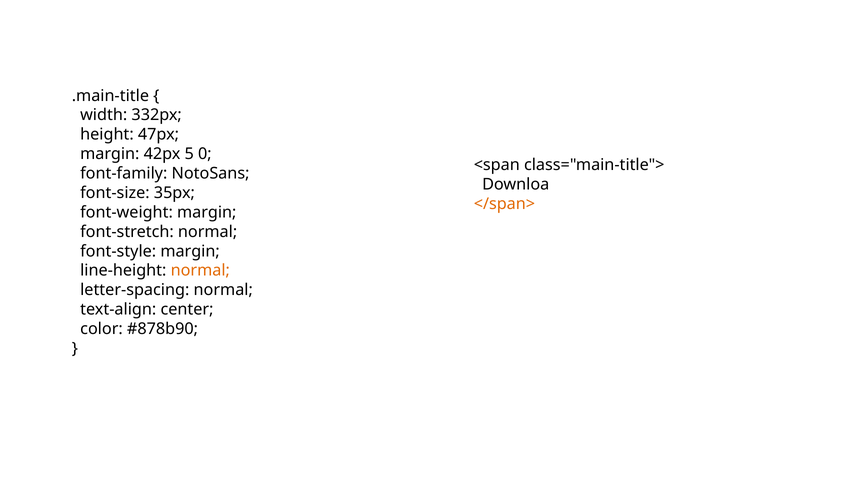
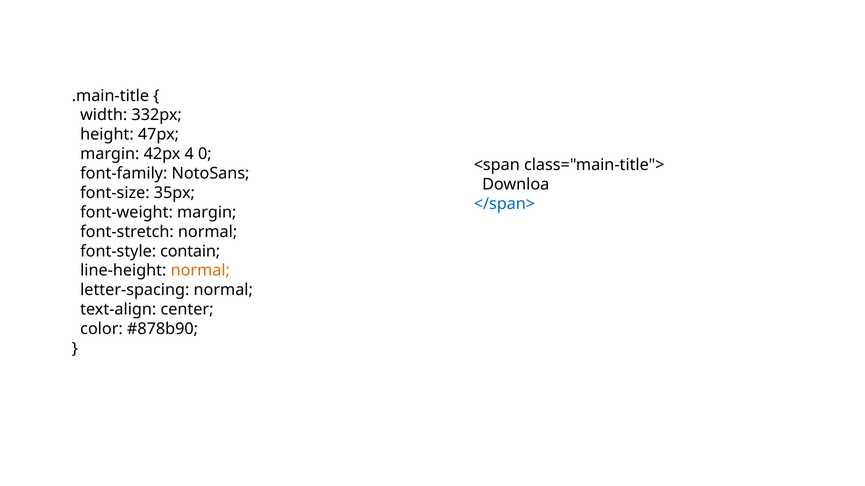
5: 5 -> 4 (189, 154)
</span> colour: orange -> blue (504, 204)
font-style margin: margin -> contain (190, 251)
